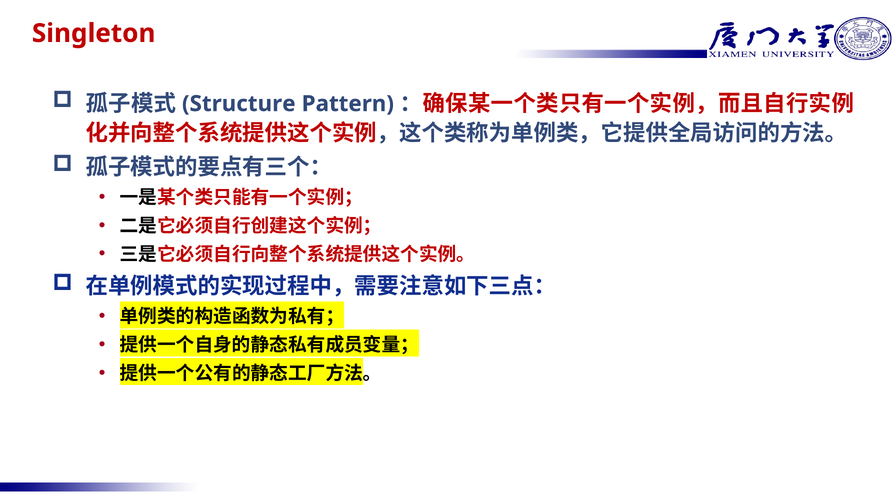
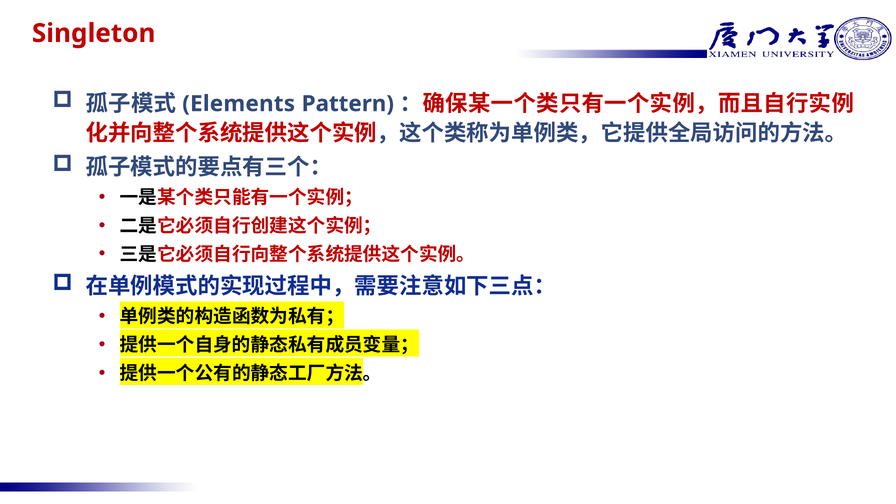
Structure: Structure -> Elements (239, 104)
